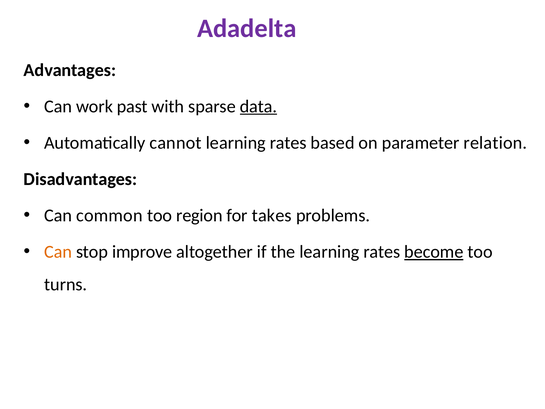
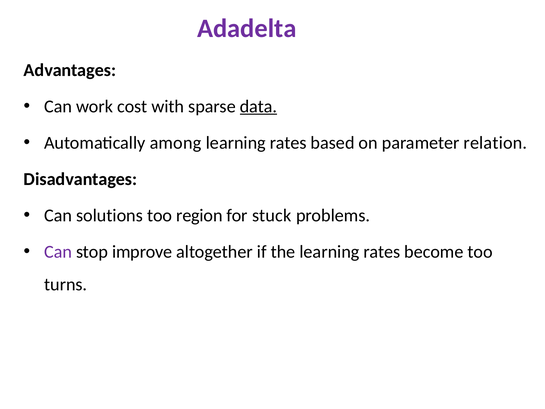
past: past -> cost (132, 106)
cannot: cannot -> among (176, 143)
common: common -> solutions (110, 215)
takes: takes -> stuck (272, 215)
Can colour: orange -> purple (58, 252)
become underline: present -> none (434, 252)
